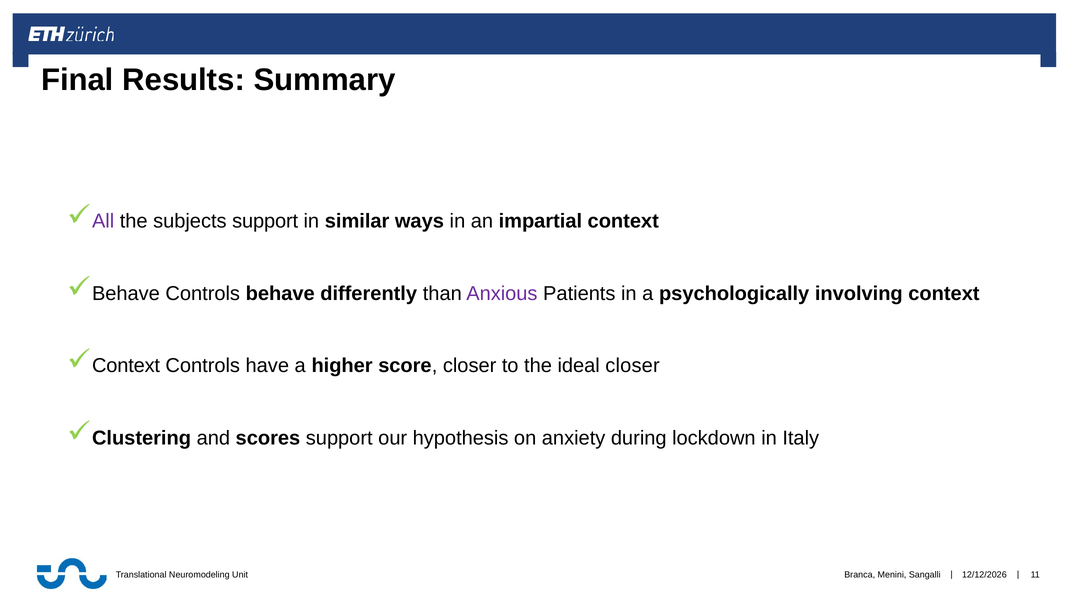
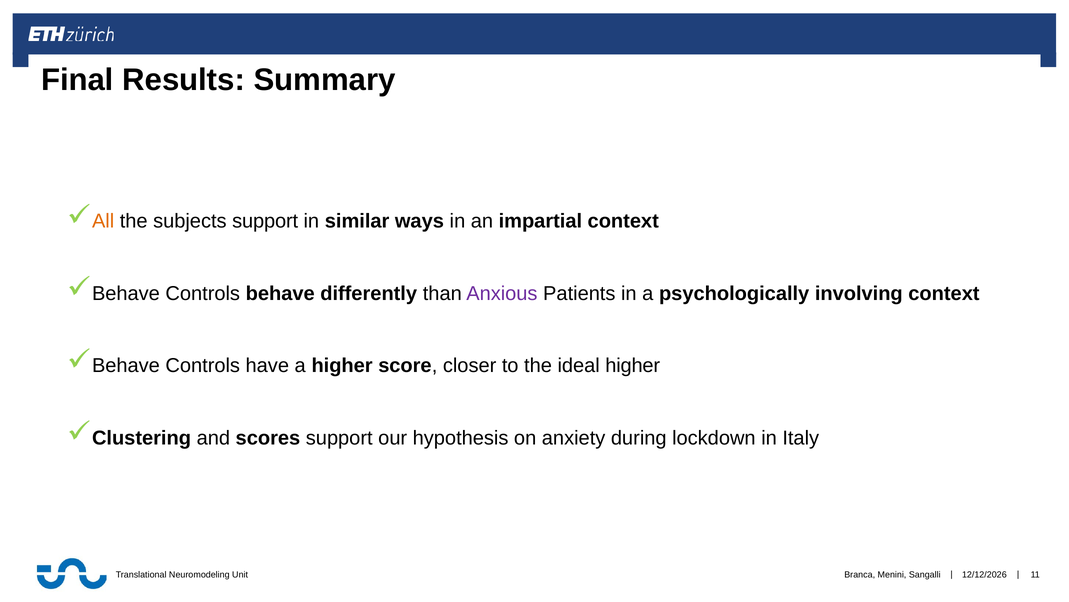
All colour: purple -> orange (103, 221)
Context: Context -> Behave (126, 365)
ideal closer: closer -> higher (633, 365)
